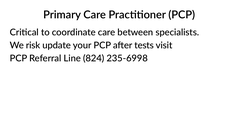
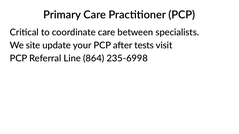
risk: risk -> site (33, 46)
824: 824 -> 864 (94, 59)
